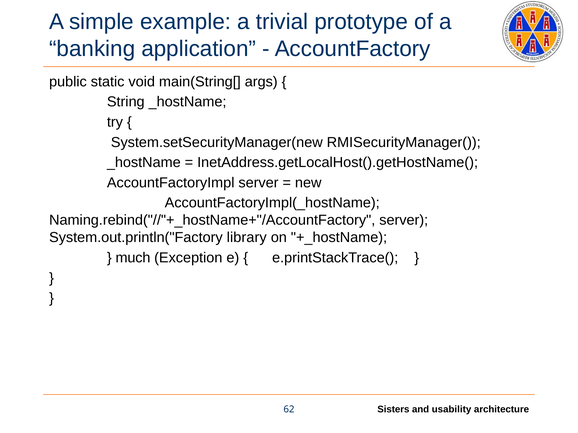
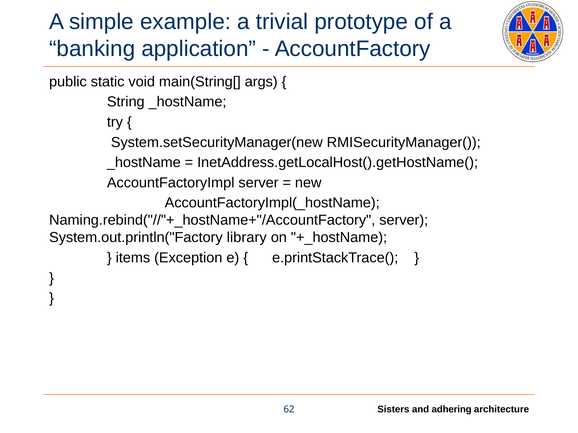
much: much -> items (133, 258)
usability: usability -> adhering (452, 410)
